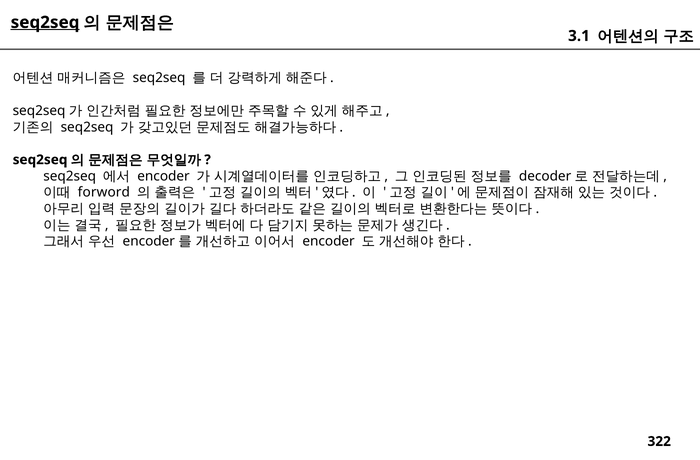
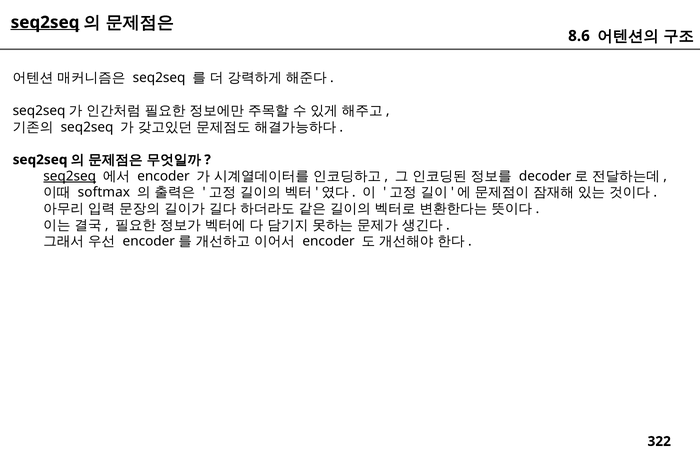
3.1: 3.1 -> 8.6 (579, 36)
seq2seq underline: none -> present (70, 176)
forword: forword -> softmax (104, 192)
